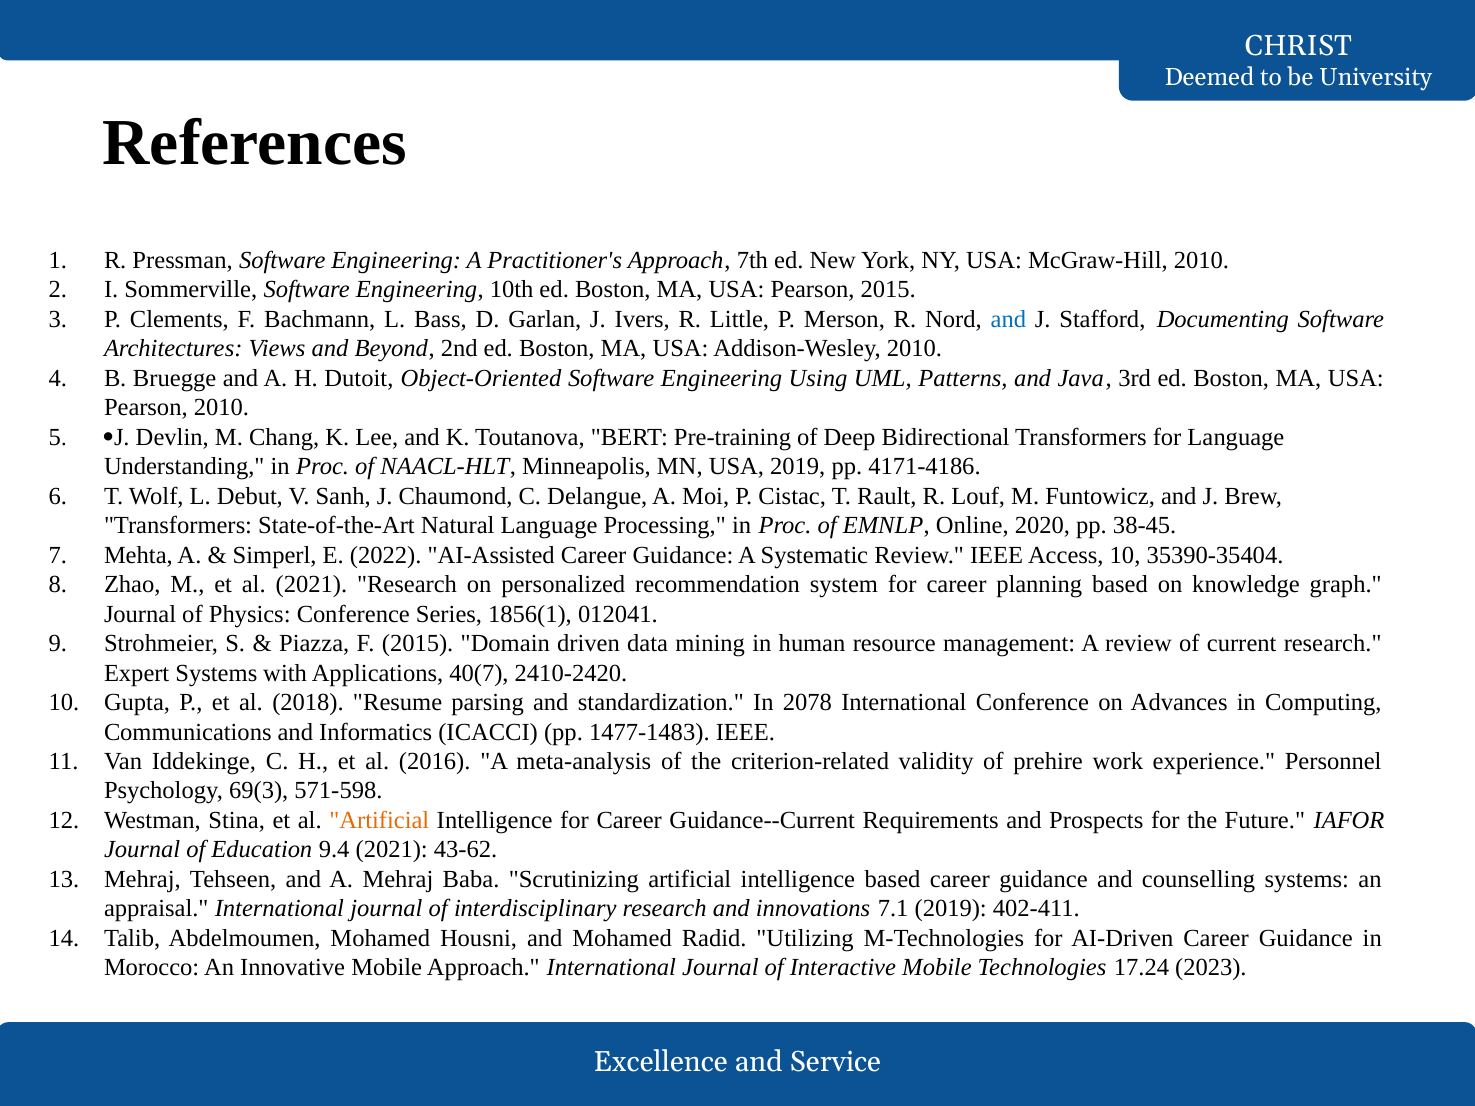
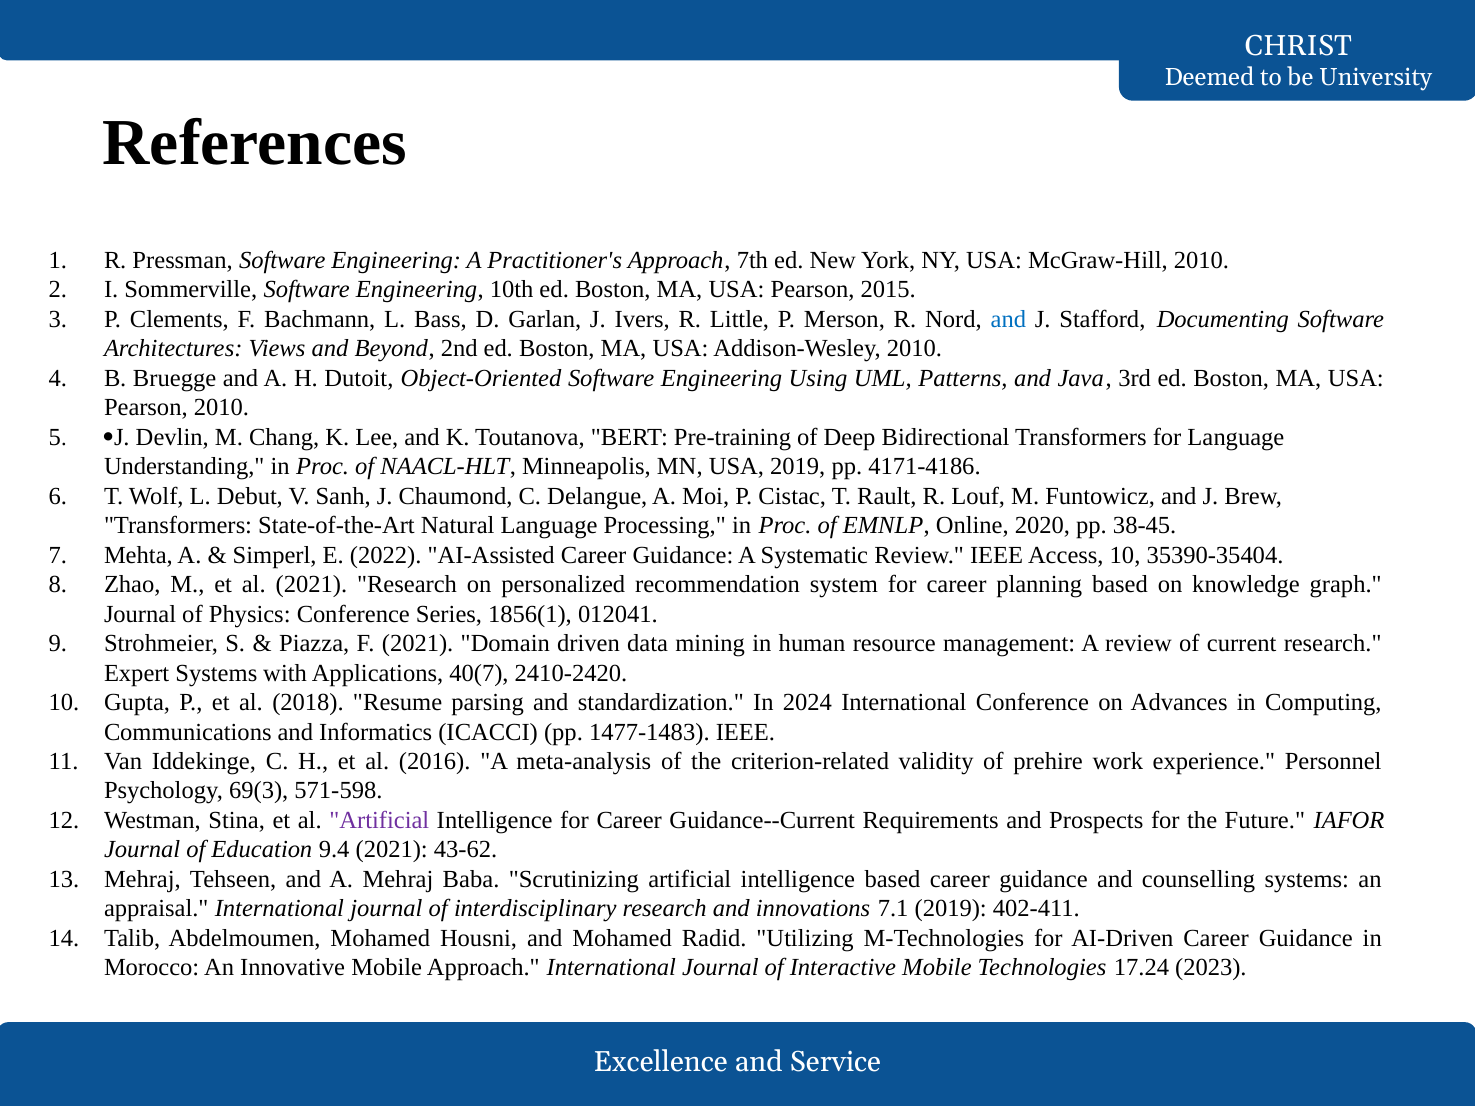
F 2015: 2015 -> 2021 (418, 644)
2078: 2078 -> 2024 (807, 703)
Artificial colour: orange -> purple (379, 821)
